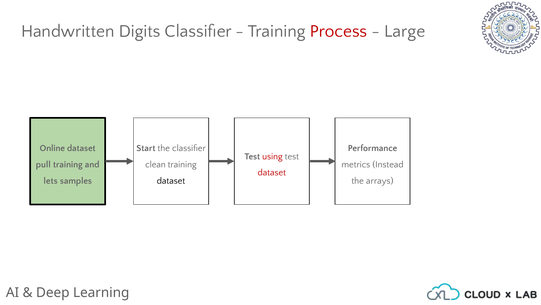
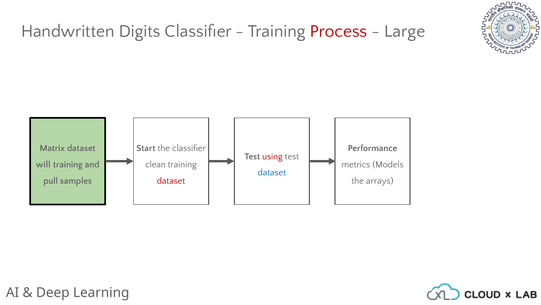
Online: Online -> Matrix (52, 148)
pull: pull -> will (43, 164)
Instead: Instead -> Models (388, 164)
dataset colour: red -> blue (272, 172)
lets: lets -> pull (51, 180)
dataset colour: black -> red (171, 180)
